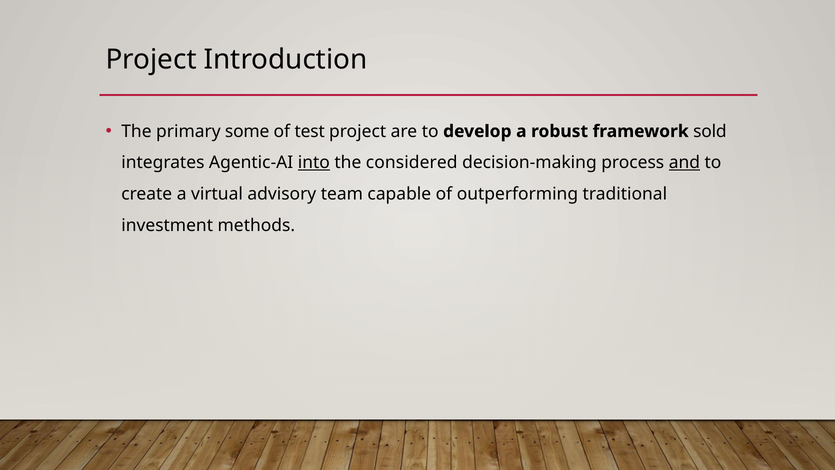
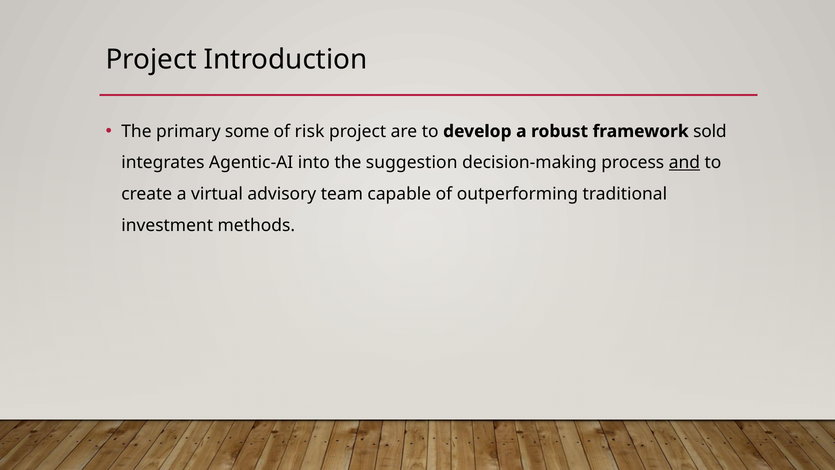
test: test -> risk (310, 131)
into underline: present -> none (314, 163)
considered: considered -> suggestion (412, 163)
